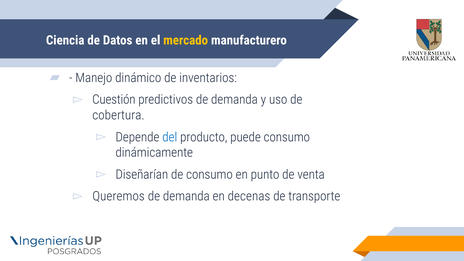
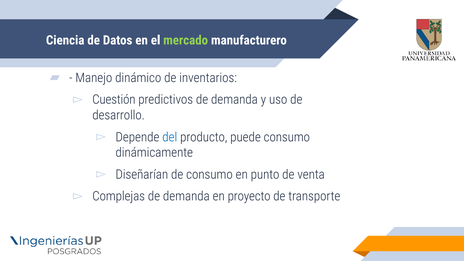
mercado colour: yellow -> light green (186, 40)
cobertura: cobertura -> desarrollo (119, 115)
Queremos: Queremos -> Complejas (119, 196)
decenas: decenas -> proyecto (249, 196)
